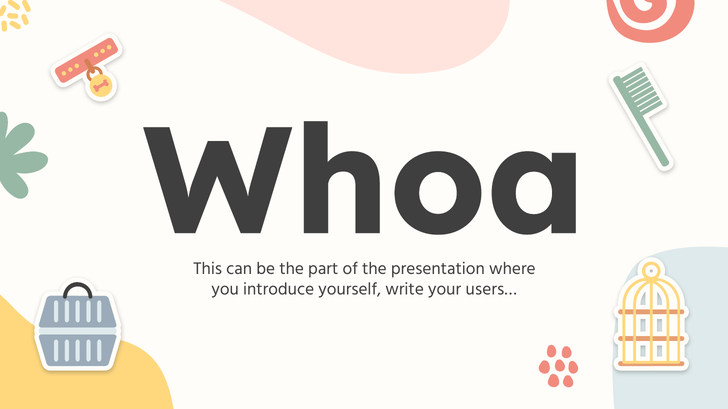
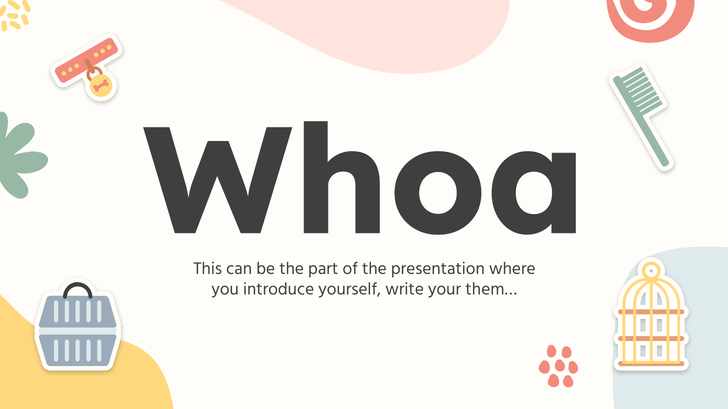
users…: users… -> them… (491, 289)
